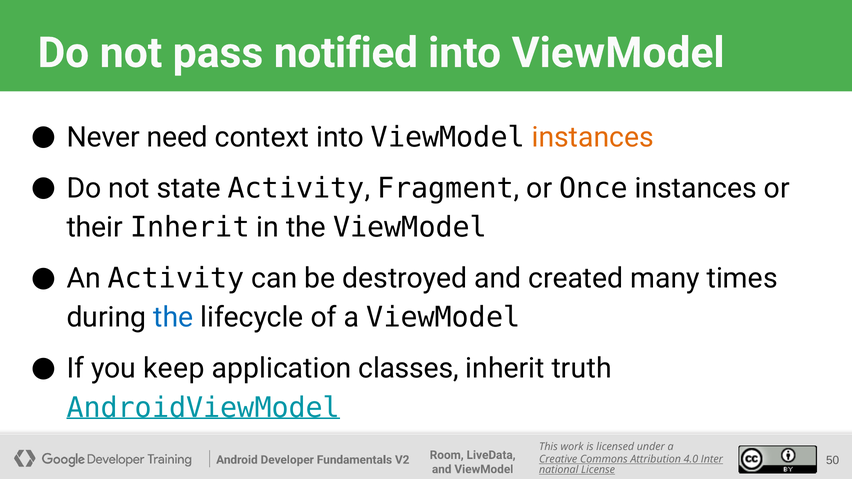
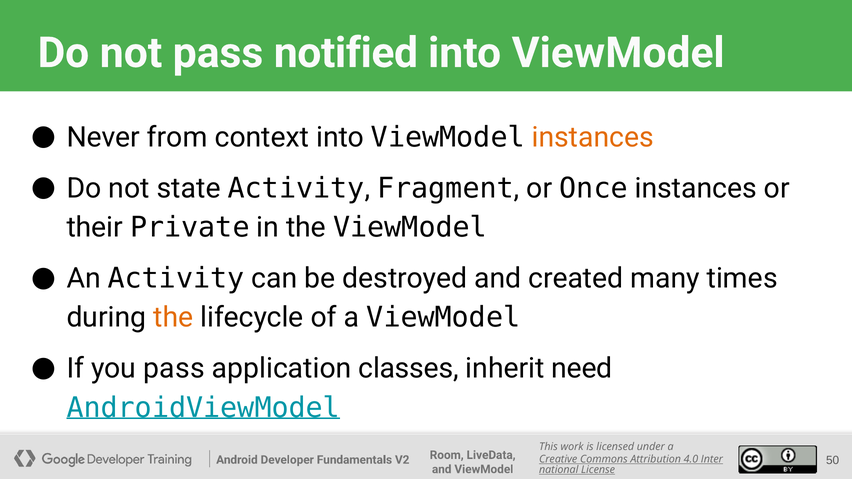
need: need -> from (177, 137)
their Inherit: Inherit -> Private (190, 228)
the colour: blue -> orange (173, 318)
you keep: keep -> pass (174, 369)
truth: truth -> need (582, 369)
